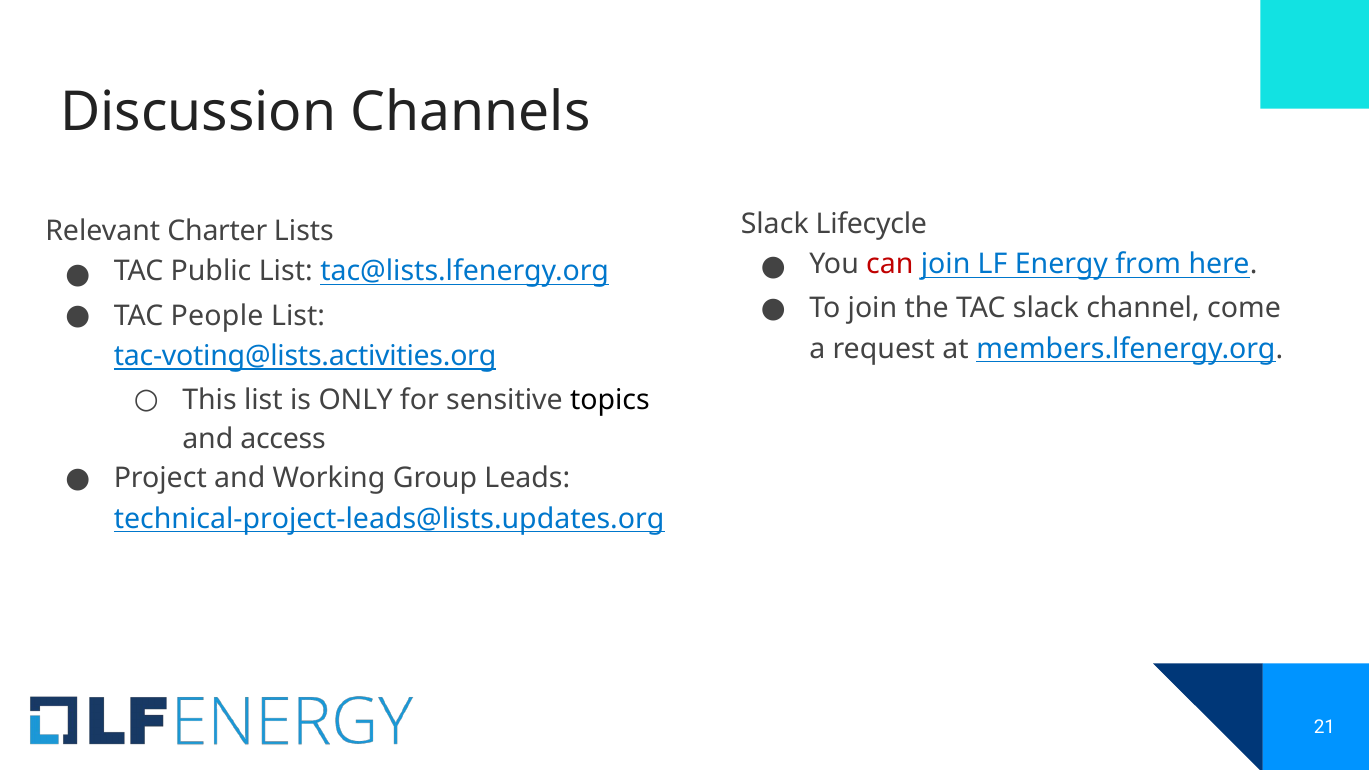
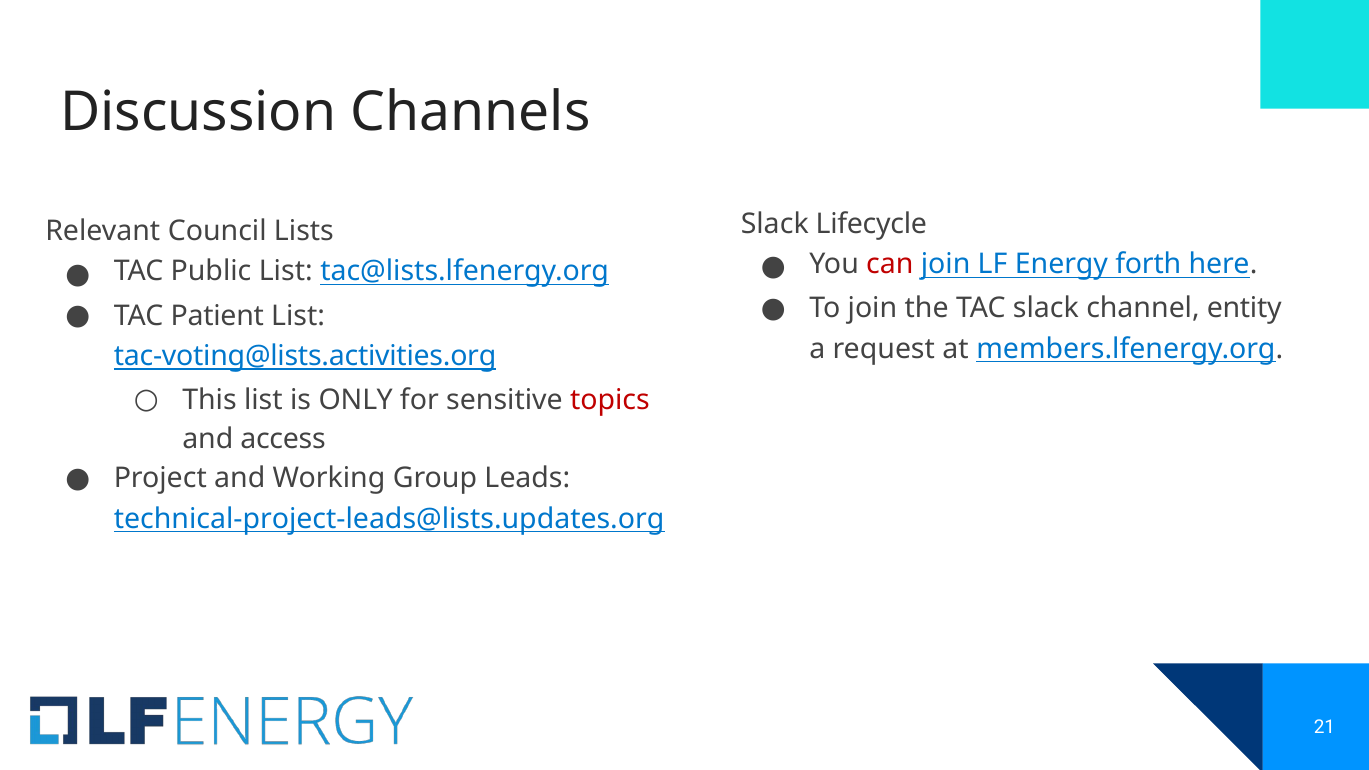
Charter: Charter -> Council (217, 232)
from: from -> forth (1148, 264)
come: come -> entity (1244, 309)
People: People -> Patient (217, 316)
topics colour: black -> red (610, 400)
